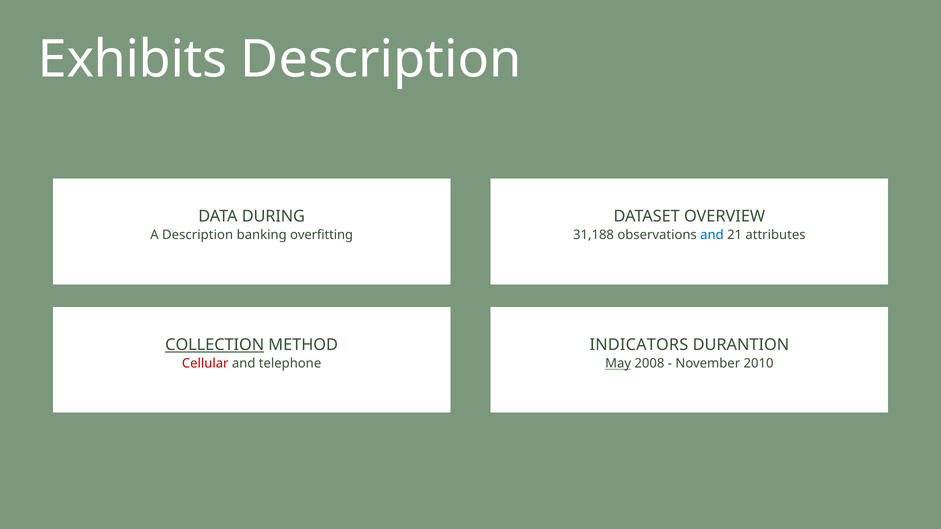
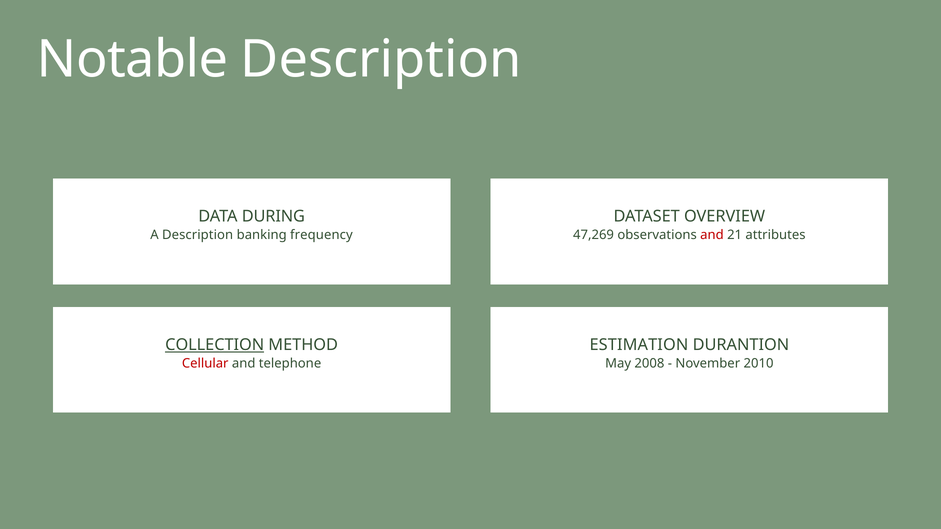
Exhibits: Exhibits -> Notable (133, 59)
overfitting: overfitting -> frequency (321, 235)
31,188: 31,188 -> 47,269 (594, 235)
and colour: blue -> red (712, 235)
INDICATORS: INDICATORS -> ESTIMATION (639, 345)
May underline: present -> none (618, 364)
